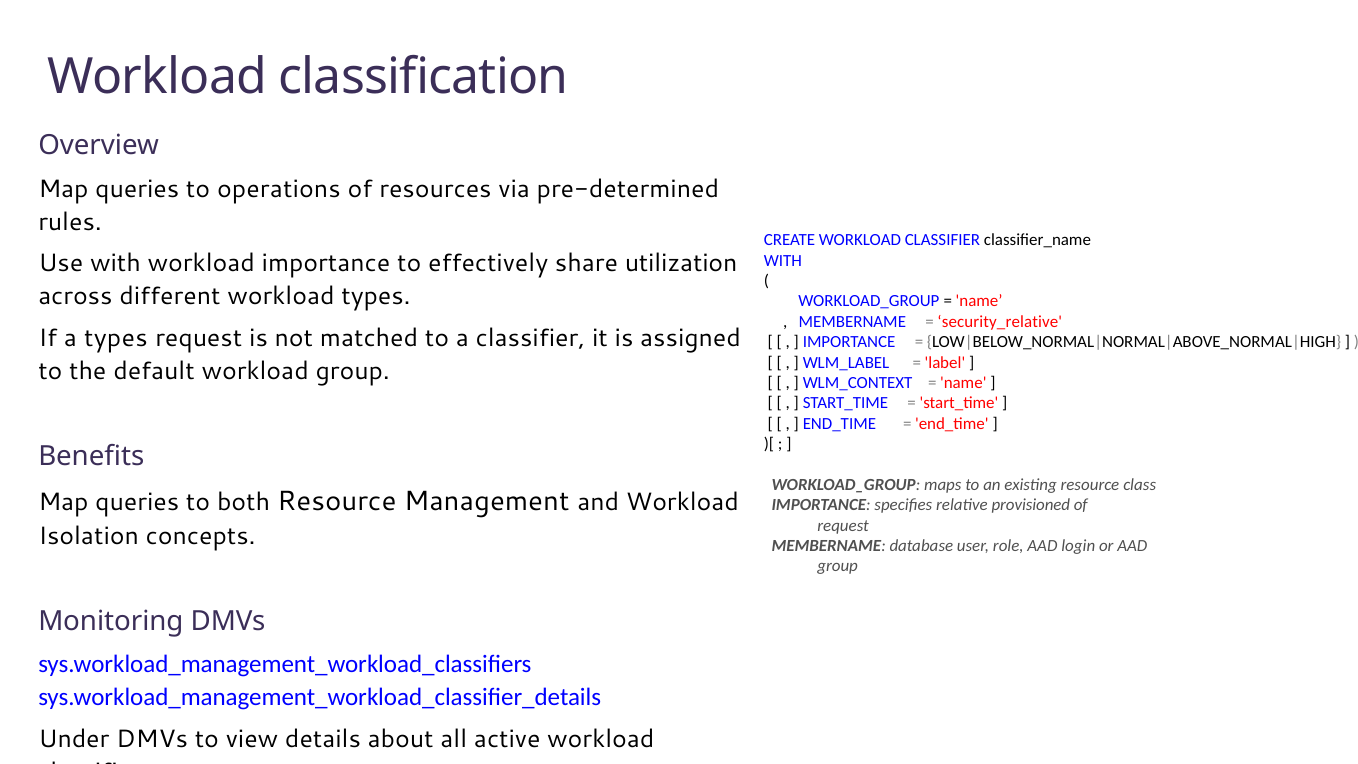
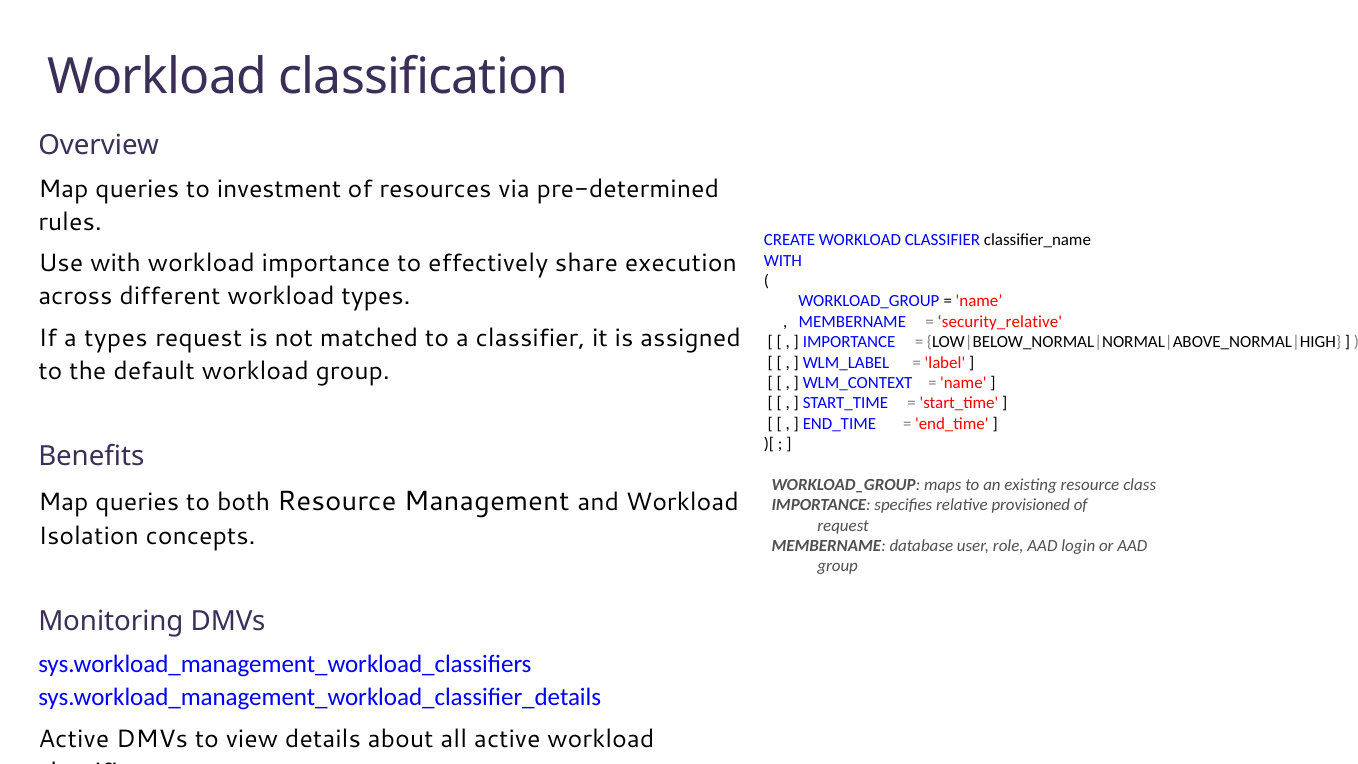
operations: operations -> investment (279, 189)
utilization: utilization -> execution (681, 263)
Under: Under -> Active (74, 739)
